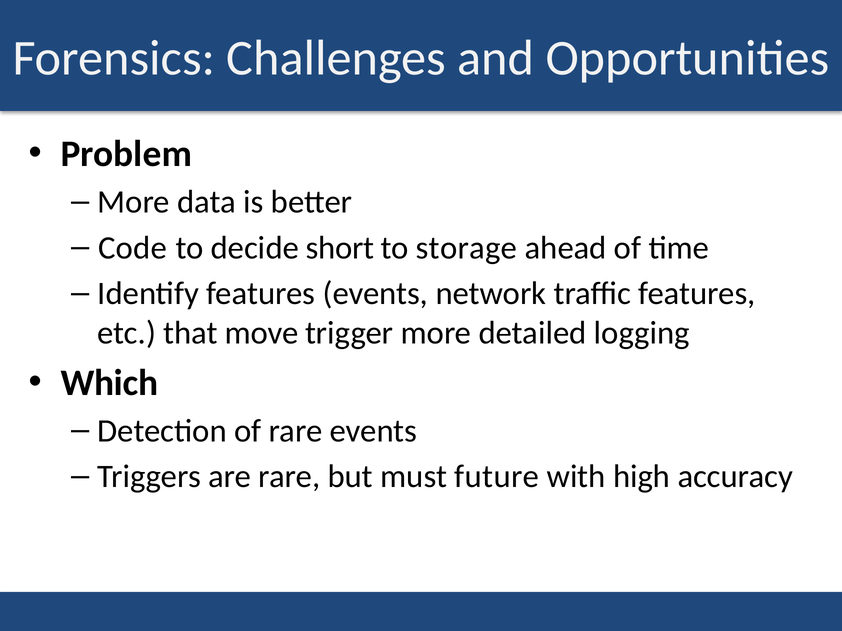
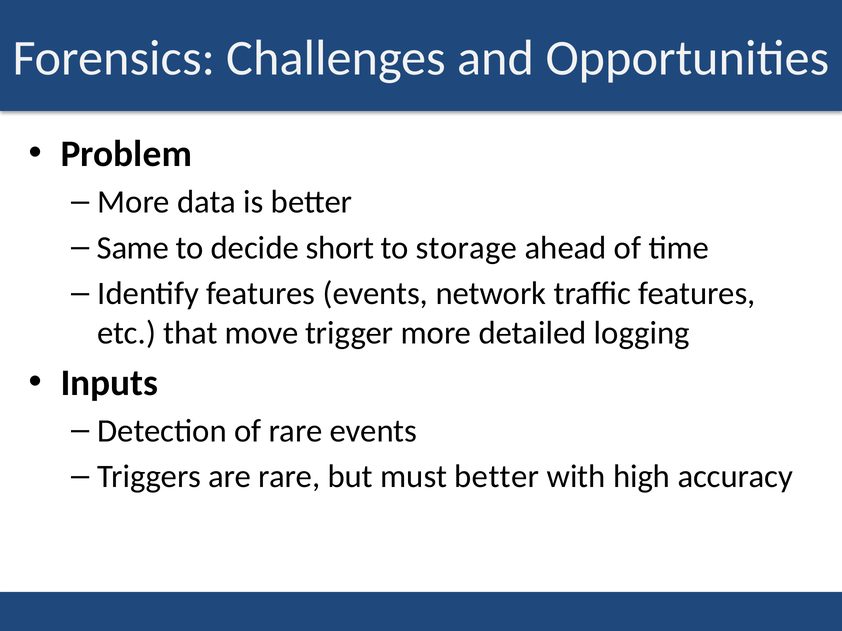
Code: Code -> Same (133, 248)
Which: Which -> Inputs (109, 383)
must future: future -> better (497, 477)
